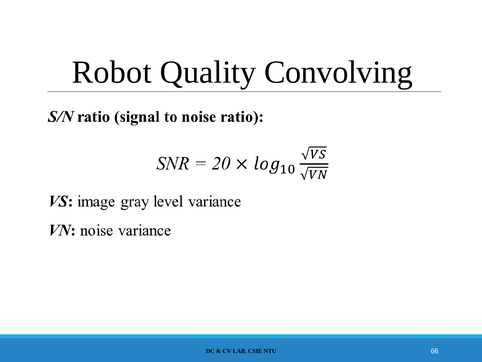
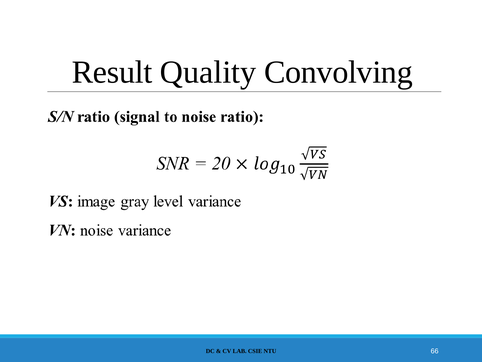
Robot: Robot -> Result (112, 72)
